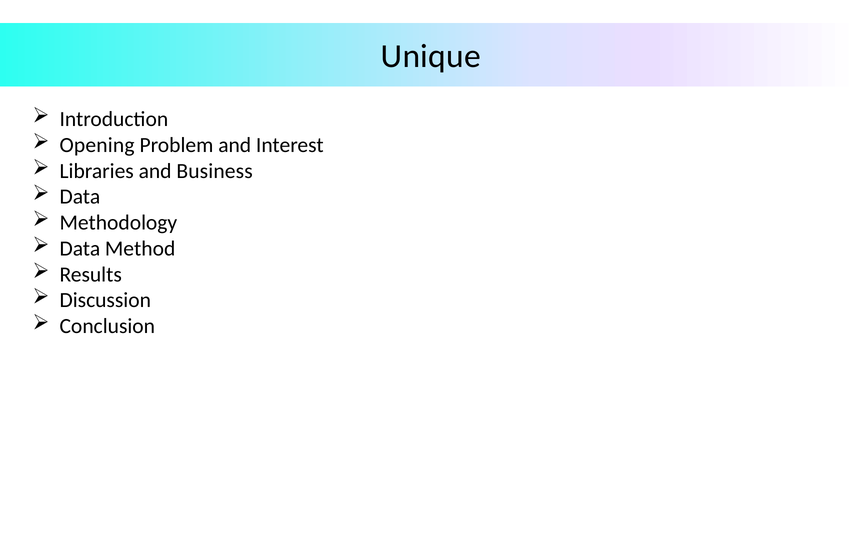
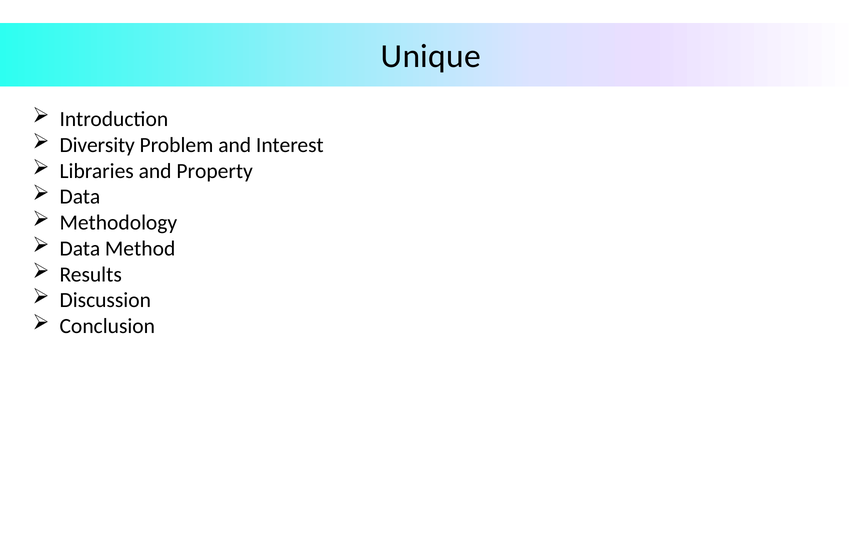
Opening: Opening -> Diversity (97, 145)
Business: Business -> Property (215, 171)
